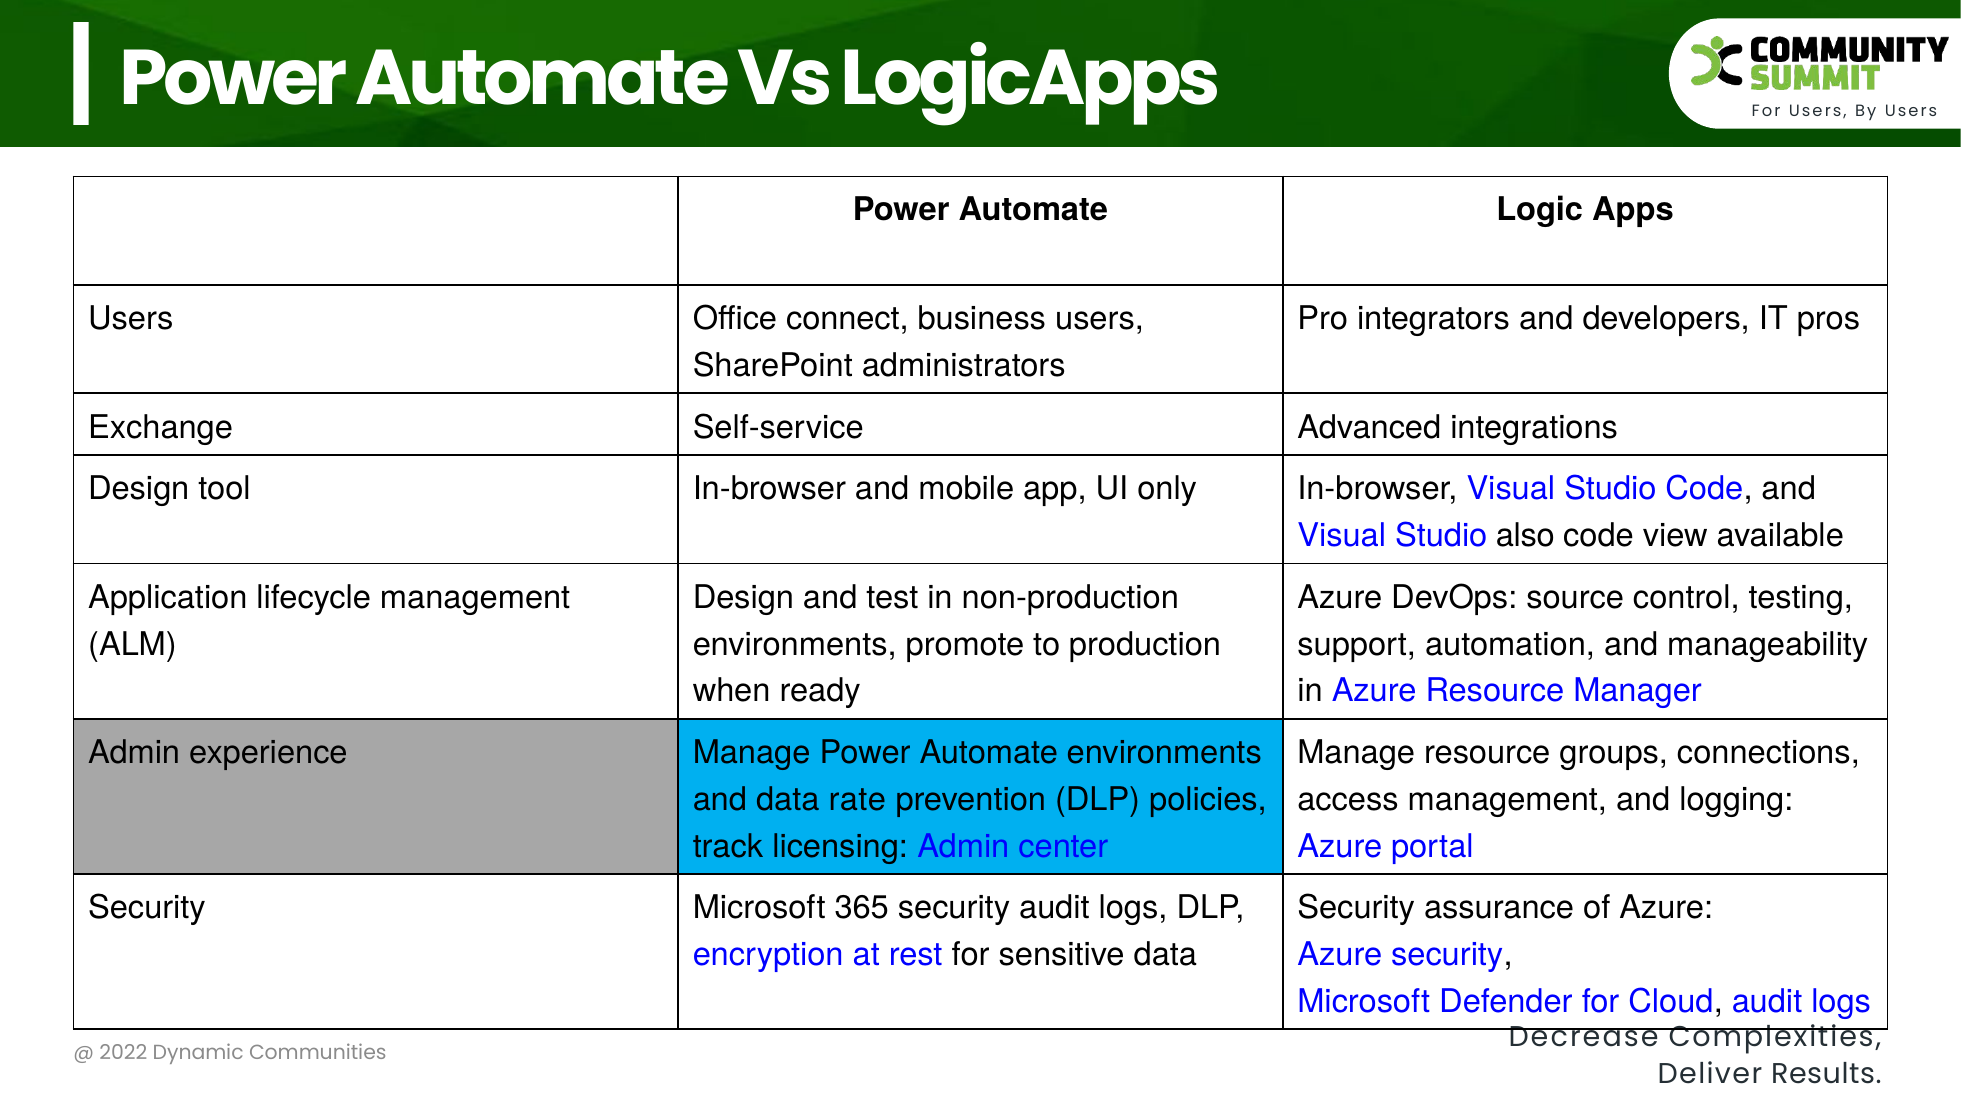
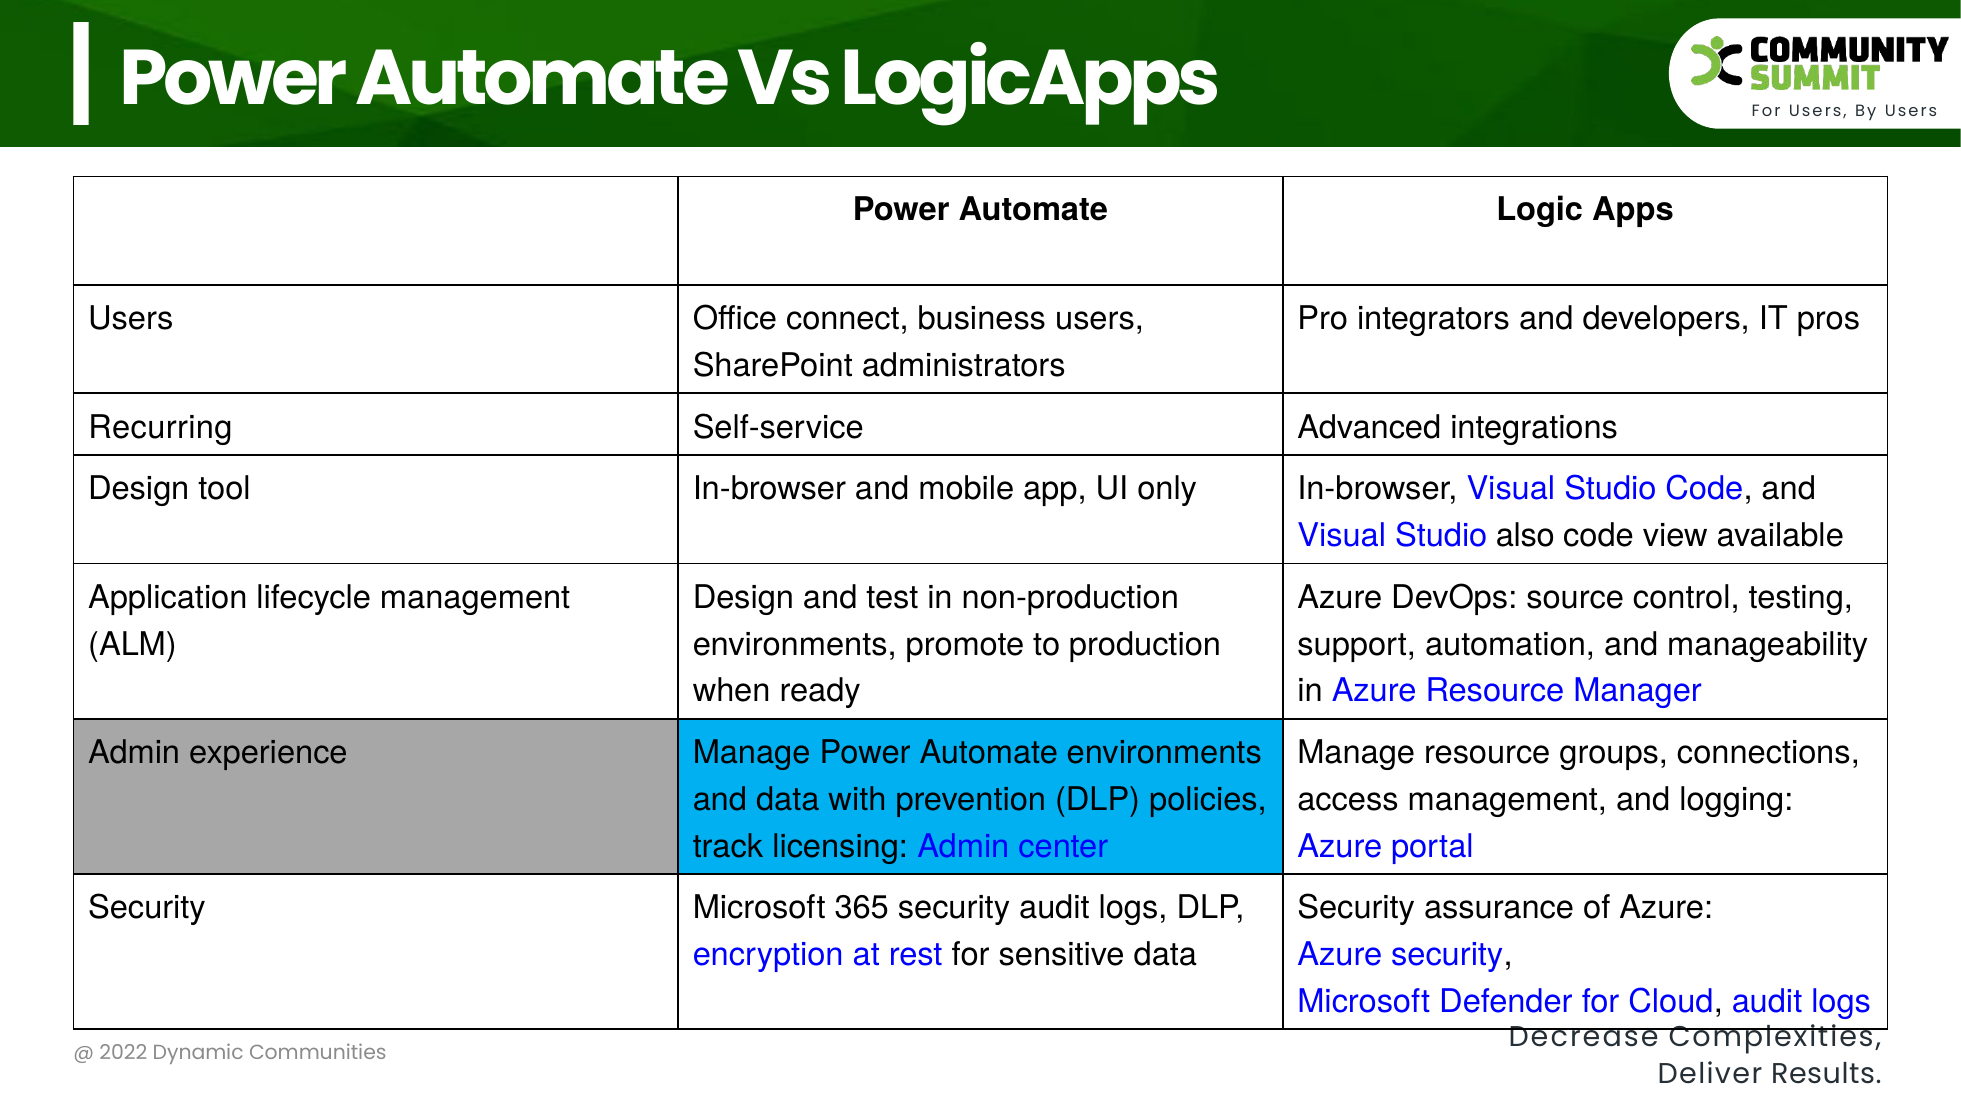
Exchange: Exchange -> Recurring (160, 427)
rate: rate -> with (857, 800)
